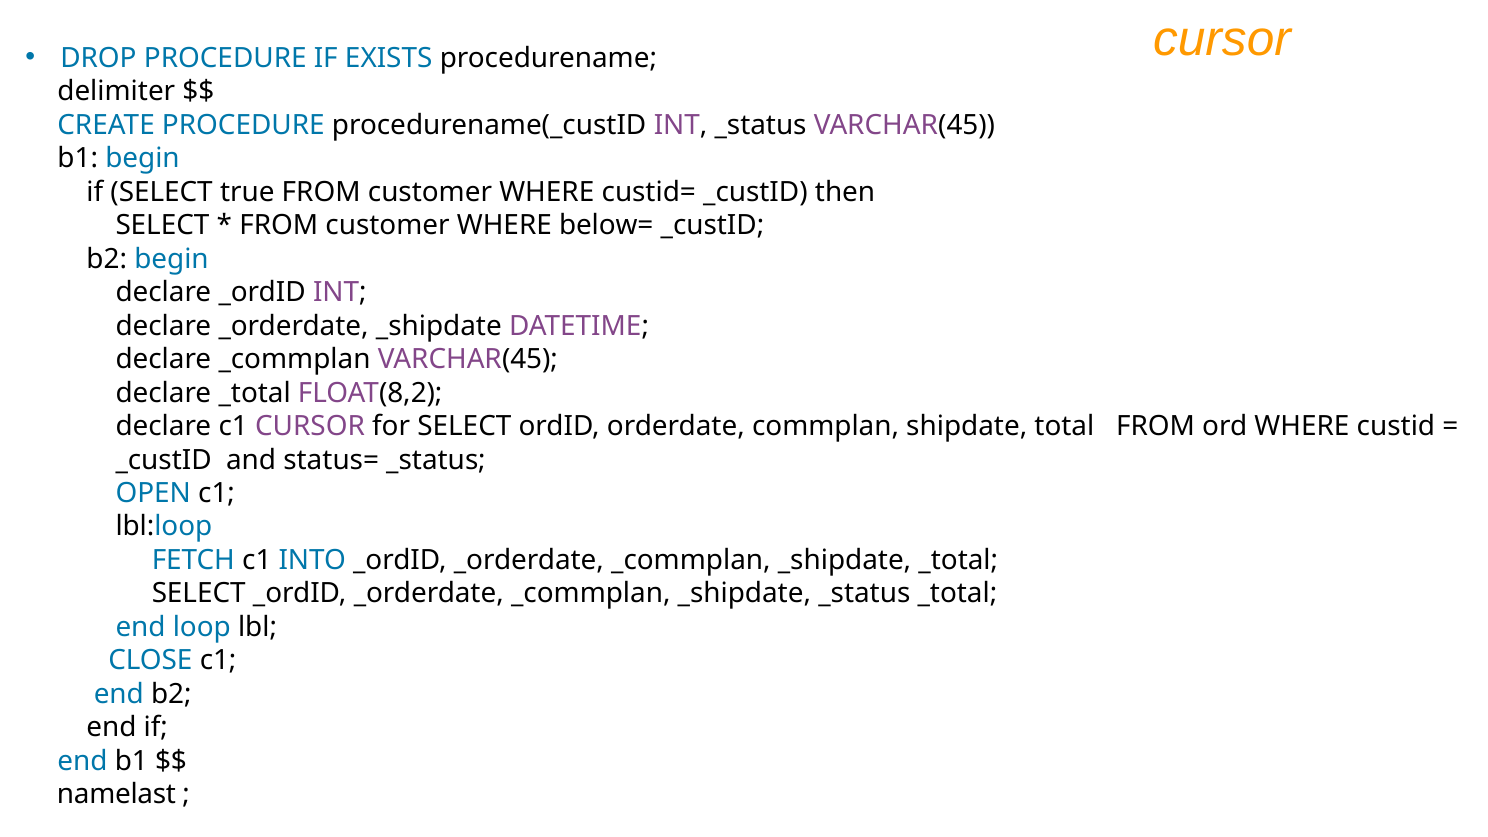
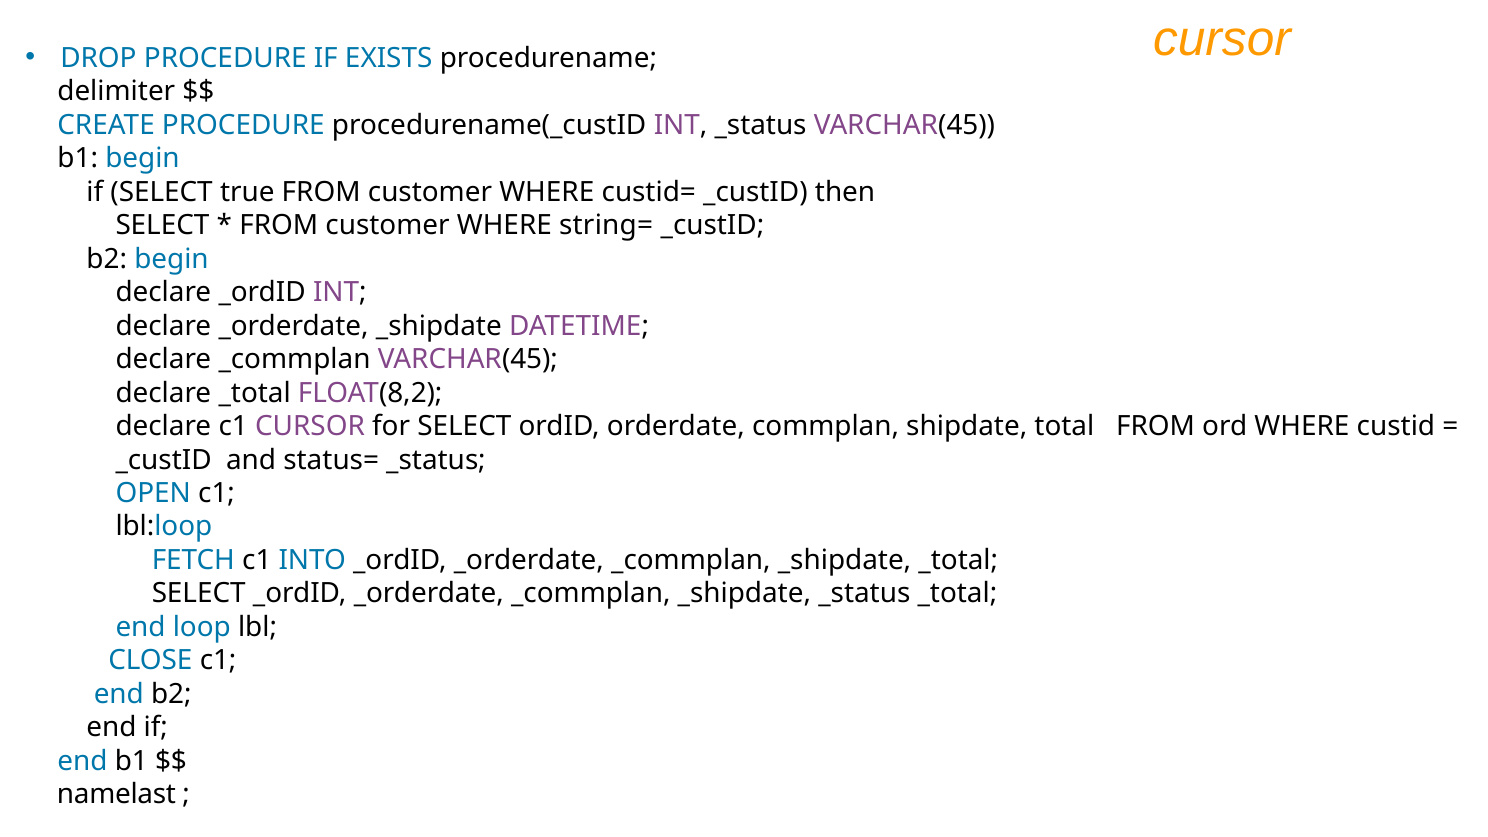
below=: below= -> string= (606, 225)
